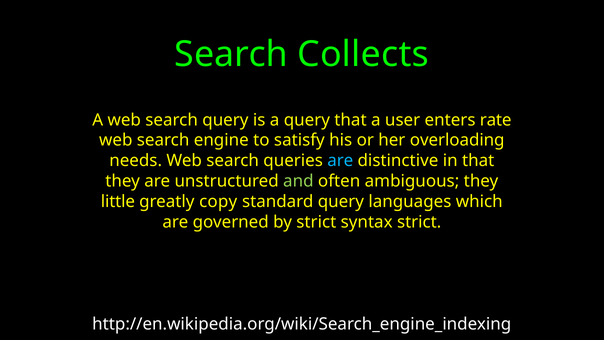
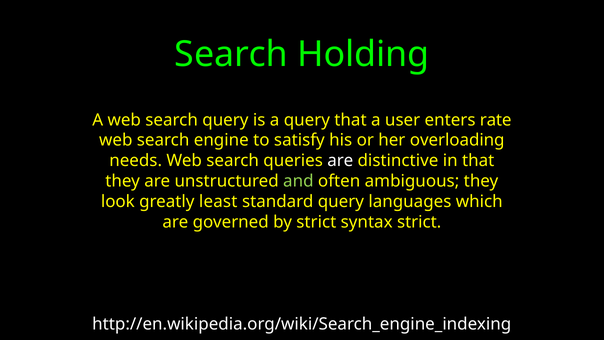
Collects: Collects -> Holding (363, 54)
are colour: light blue -> white (340, 161)
little: little -> look (118, 201)
copy: copy -> least (218, 201)
